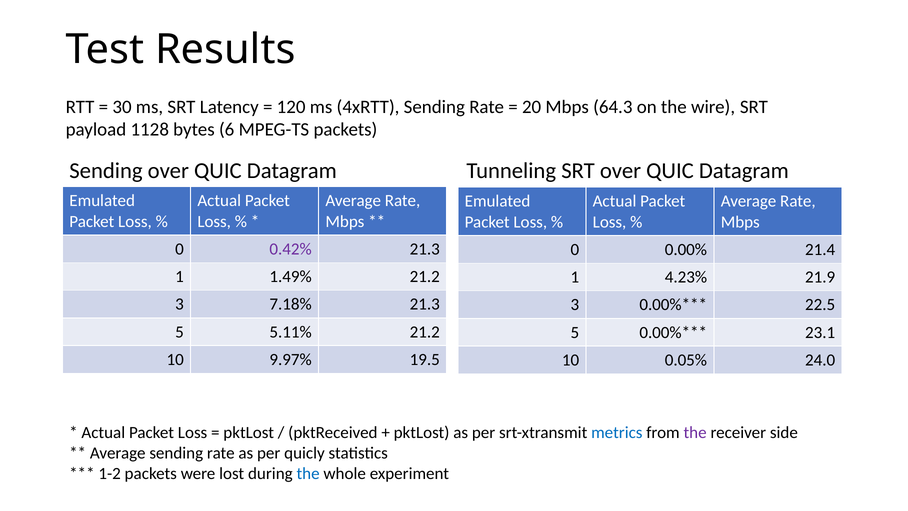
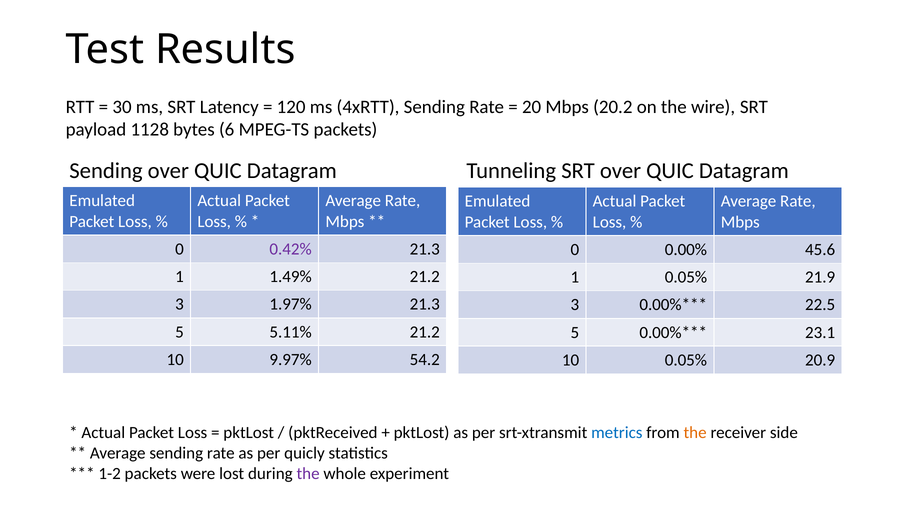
64.3: 64.3 -> 20.2 (613, 107)
21.4: 21.4 -> 45.6 (820, 249)
1 4.23%: 4.23% -> 0.05% (686, 277)
7.18%: 7.18% -> 1.97% (291, 304)
19.5: 19.5 -> 54.2 (425, 359)
24.0: 24.0 -> 20.9 (820, 360)
the colour: purple -> orange (695, 433)
the colour: blue -> purple (308, 473)
